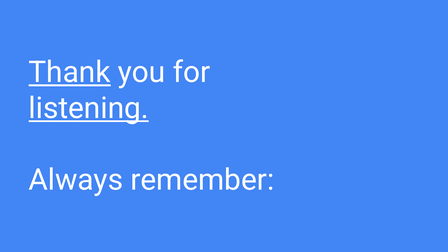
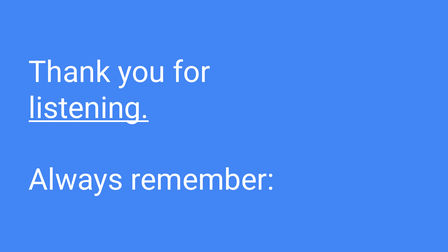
Thank underline: present -> none (70, 72)
